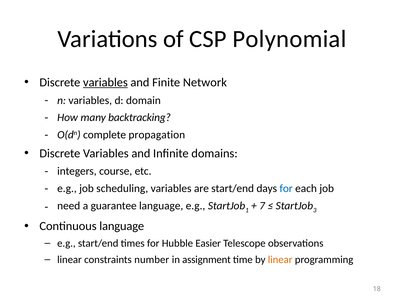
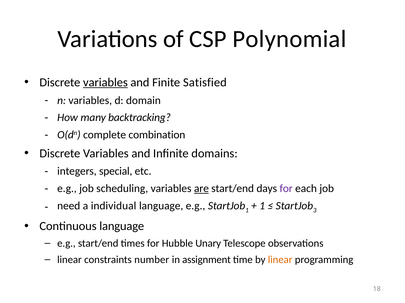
Network: Network -> Satisfied (205, 83)
propagation: propagation -> combination (157, 135)
course: course -> special (116, 172)
are underline: none -> present (201, 189)
for colour: blue -> purple (286, 189)
guarantee: guarantee -> individual (114, 206)
7: 7 -> 1 (262, 206)
Easier: Easier -> Unary (208, 244)
